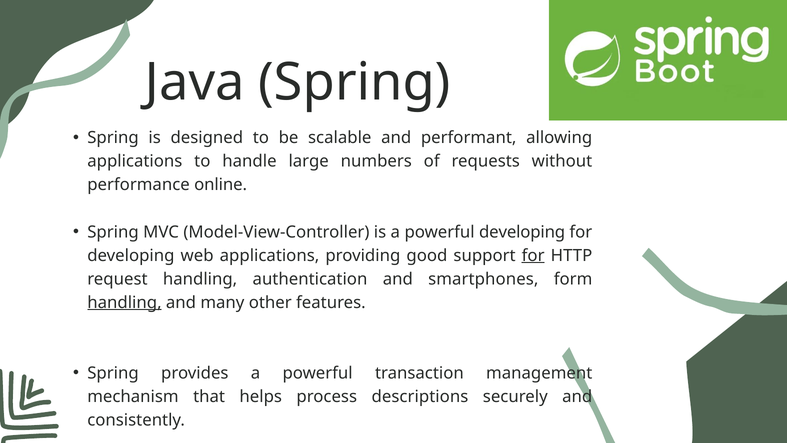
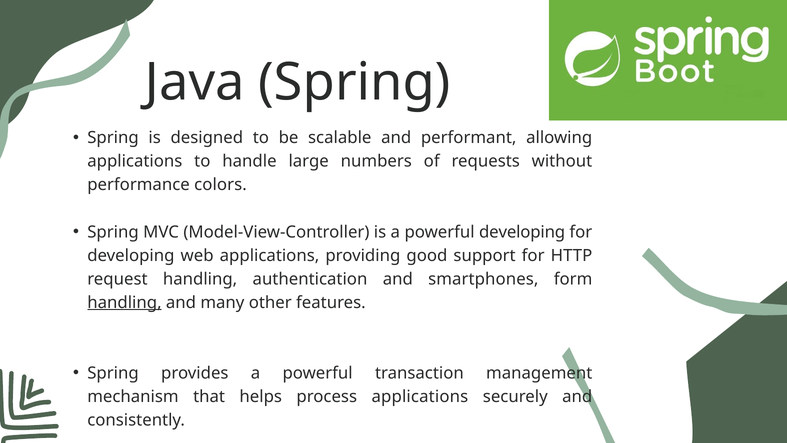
online: online -> colors (220, 185)
for underline: present -> none (533, 255)
process descriptions: descriptions -> applications (420, 396)
